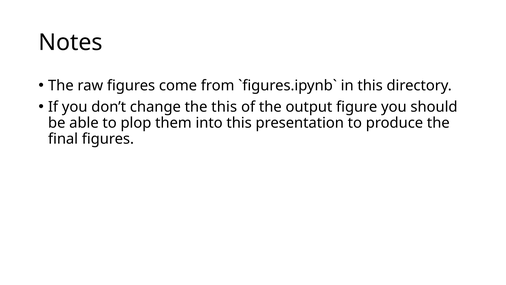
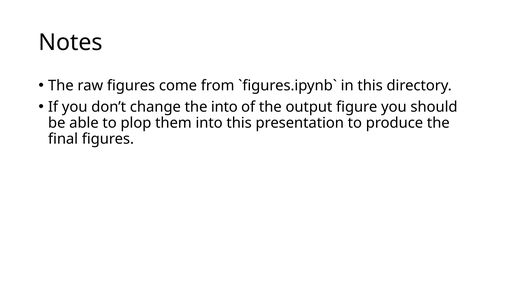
the this: this -> into (224, 107)
